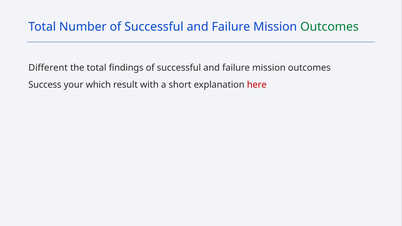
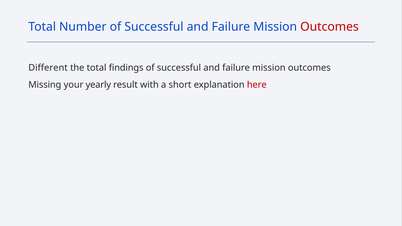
Outcomes colour: green -> red (330, 27)
Success: Success -> Missing (45, 85)
which: which -> yearly (98, 85)
